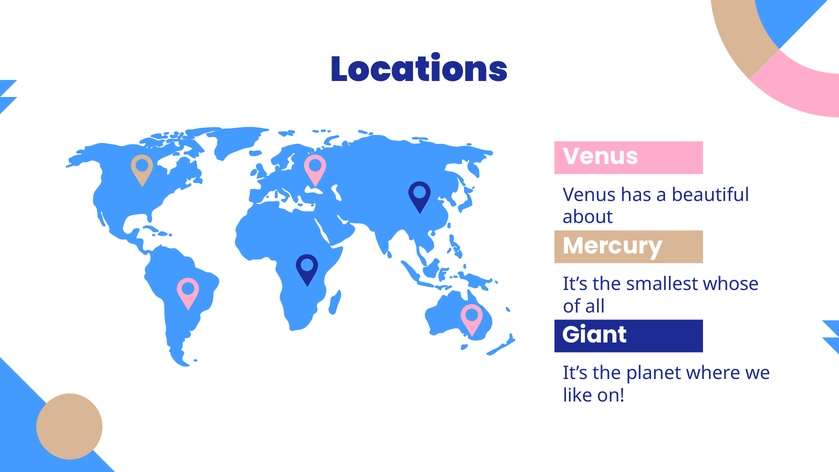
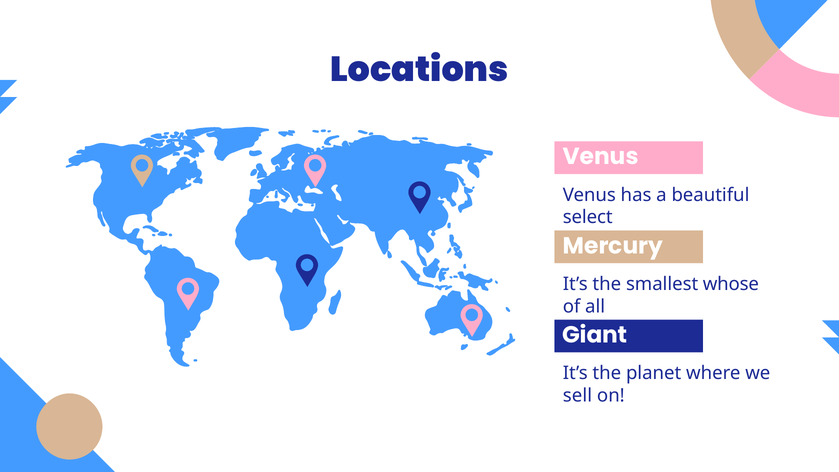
about: about -> select (588, 217)
like: like -> sell (577, 396)
